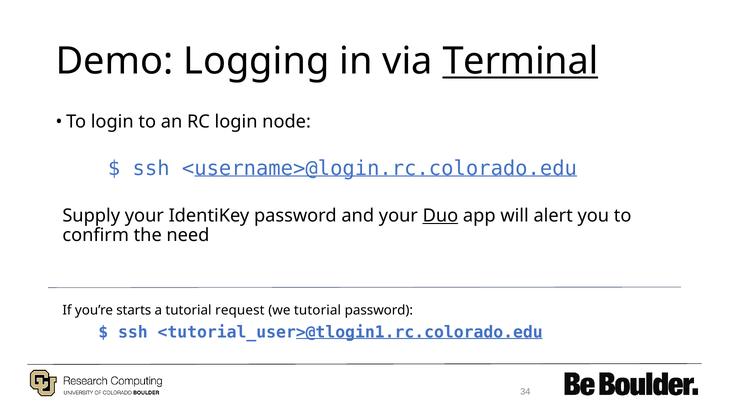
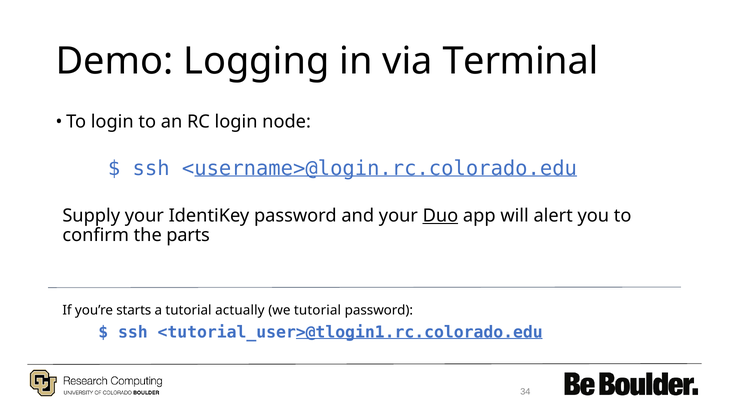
Terminal underline: present -> none (521, 61)
need: need -> parts (188, 235)
request: request -> actually (240, 310)
